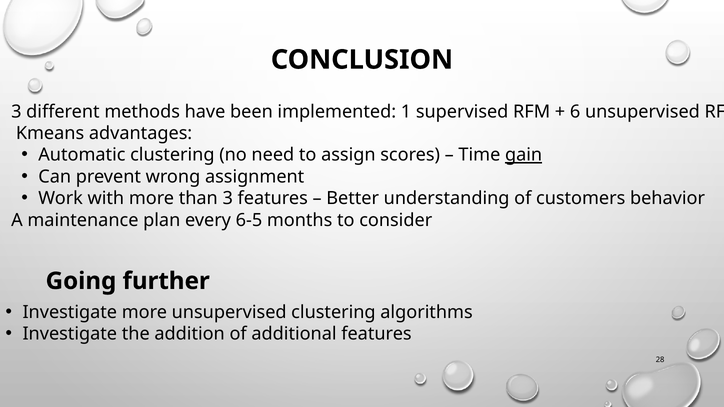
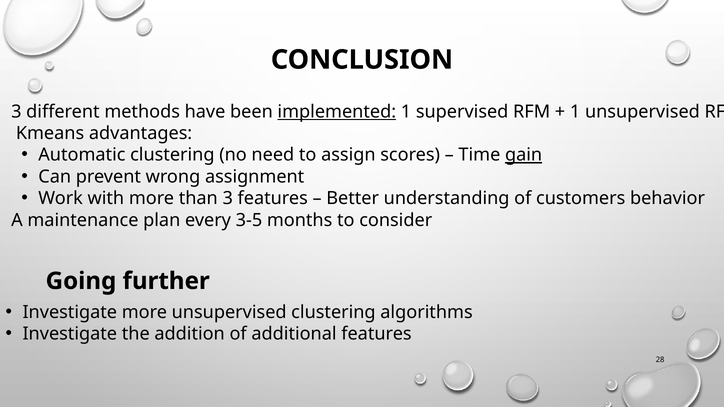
implemented underline: none -> present (337, 112)
6: 6 -> 1 (575, 112)
6-5: 6-5 -> 3-5 (249, 220)
